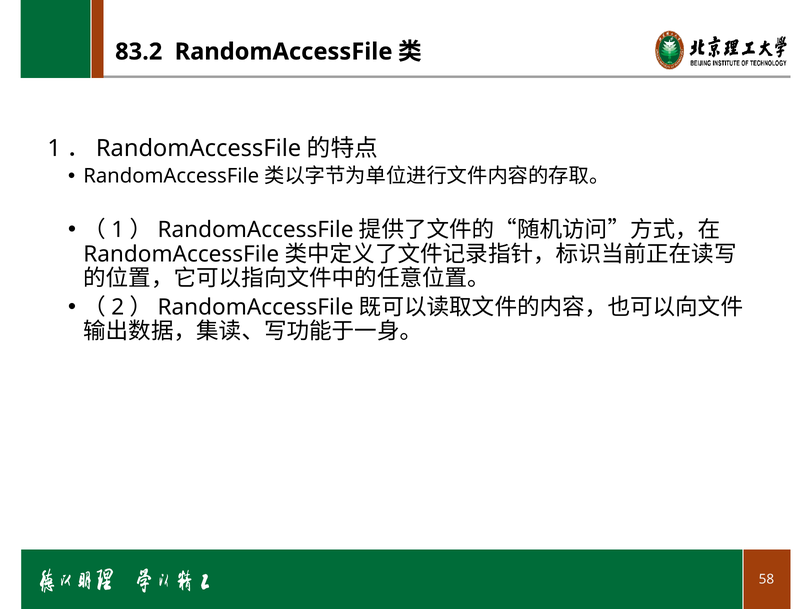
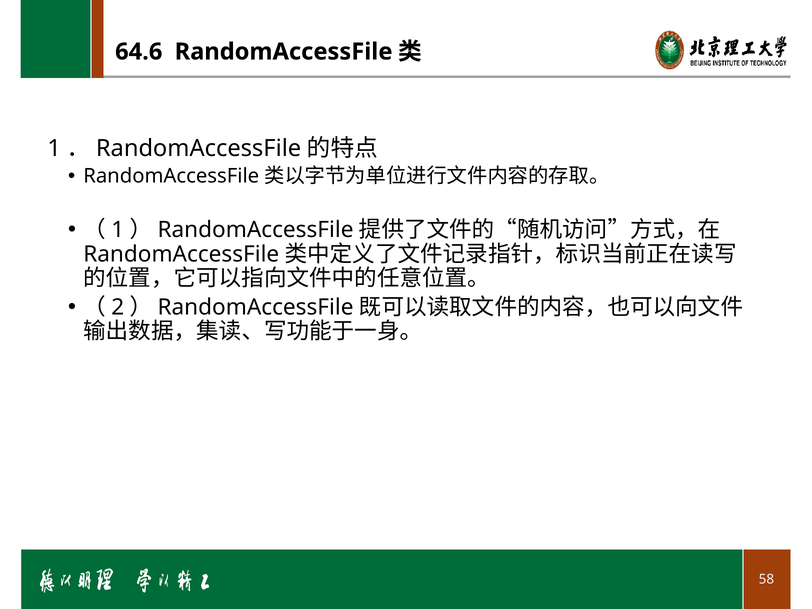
83.2: 83.2 -> 64.6 (139, 52)
